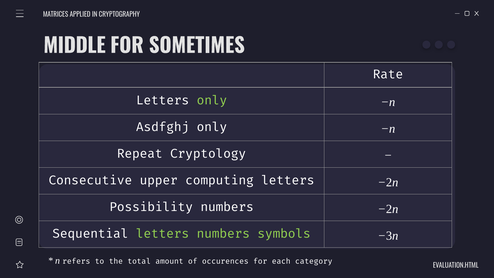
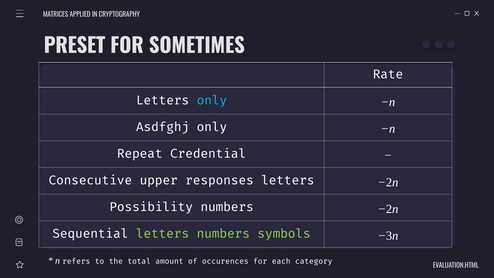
MIDDLE: MIDDLE -> PRESET (75, 46)
only colour: light green -> light blue (212, 100)
Cryptology: Cryptology -> Credential (208, 154)
upper/computing: upper/computing -> upper/responses (197, 180)
